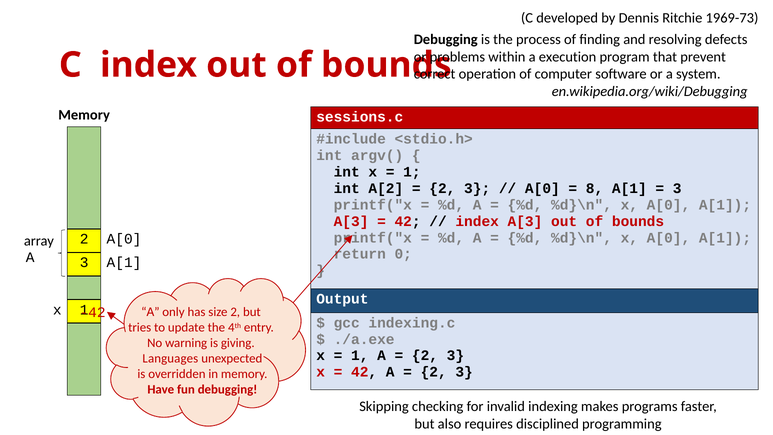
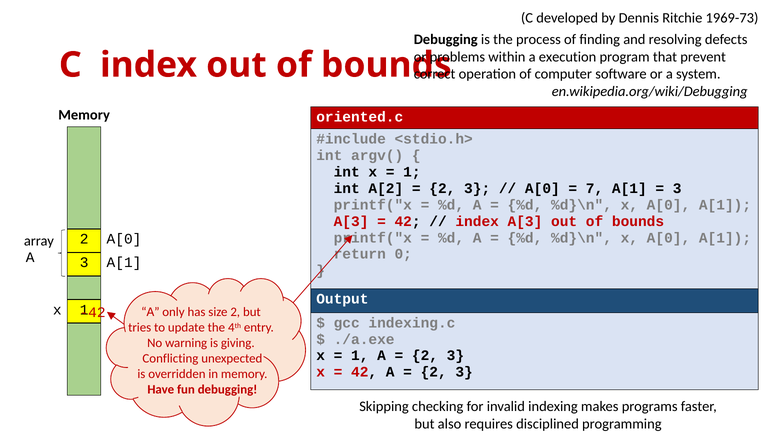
sessions.c: sessions.c -> oriented.c (360, 117)
8: 8 -> 7 (595, 188)
Languages: Languages -> Conflicting (170, 358)
